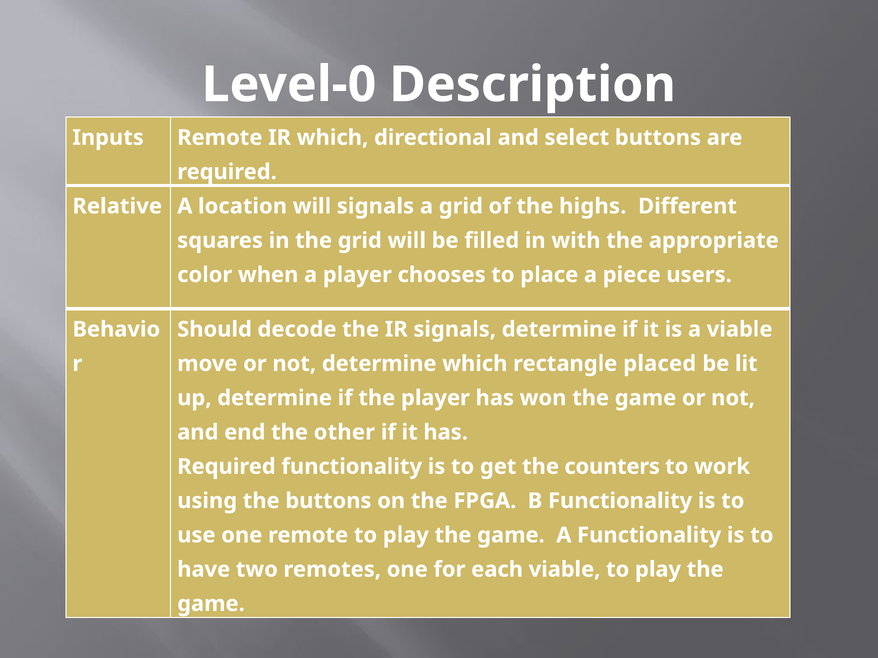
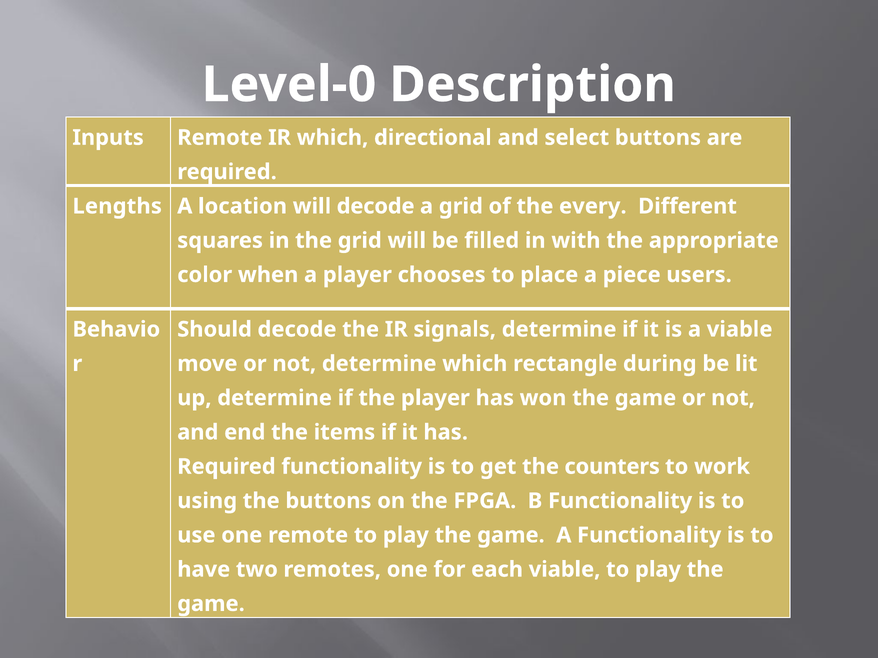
Relative: Relative -> Lengths (117, 206)
will signals: signals -> decode (376, 206)
highs: highs -> every (593, 206)
placed: placed -> during (660, 364)
other: other -> items (344, 433)
